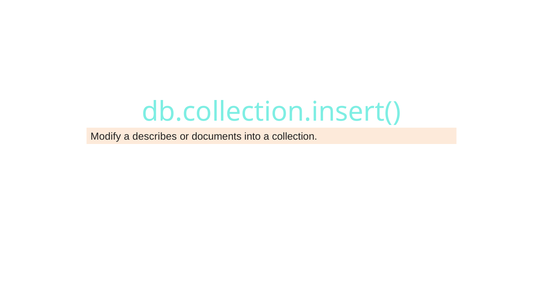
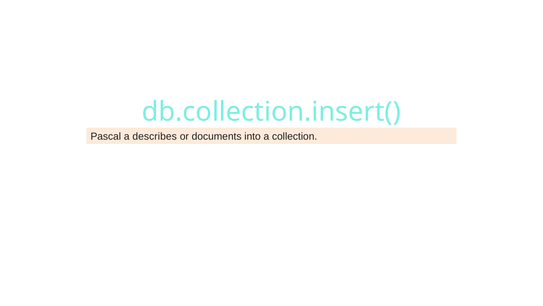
Modify: Modify -> Pascal (106, 136)
